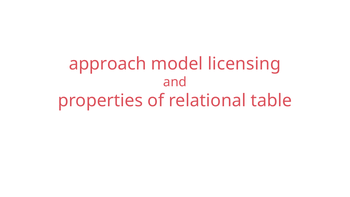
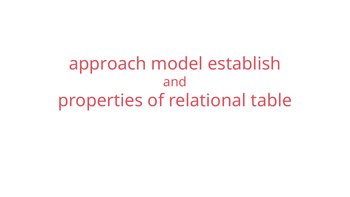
licensing: licensing -> establish (244, 64)
